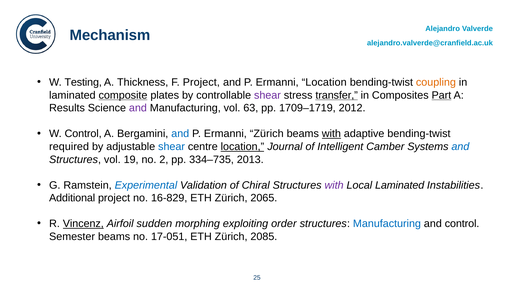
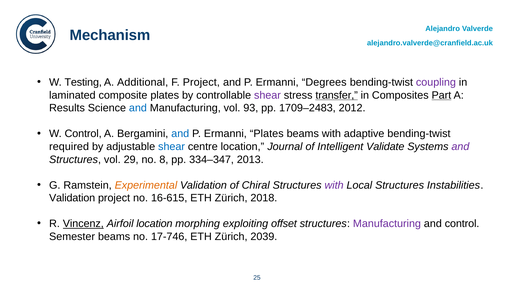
Thickness: Thickness -> Additional (143, 82)
Ermanni Location: Location -> Degrees (324, 82)
coupling colour: orange -> purple (436, 82)
composite underline: present -> none (123, 95)
and colour: purple -> blue (138, 108)
63: 63 -> 93 (251, 108)
1709–1719: 1709–1719 -> 1709–2483 (307, 108)
Ermanni Zürich: Zürich -> Plates (267, 134)
with underline: present -> none (331, 134)
location underline: present -> none (242, 147)
Camber: Camber -> Validate (385, 147)
and colour: blue -> purple (460, 147)
19: 19 -> 29 (131, 160)
2: 2 -> 8 (164, 160)
334–735: 334–735 -> 334–347 (212, 160)
Experimental colour: blue -> orange (146, 185)
Local Laminated: Laminated -> Structures (400, 185)
Additional: Additional -> Validation (72, 198)
16-829: 16-829 -> 16-615 (169, 198)
2065: 2065 -> 2018 (264, 198)
Airfoil sudden: sudden -> location (154, 224)
order: order -> offset (284, 224)
Manufacturing colour: blue -> purple (387, 224)
17-051: 17-051 -> 17-746 (169, 237)
2085: 2085 -> 2039 (264, 237)
